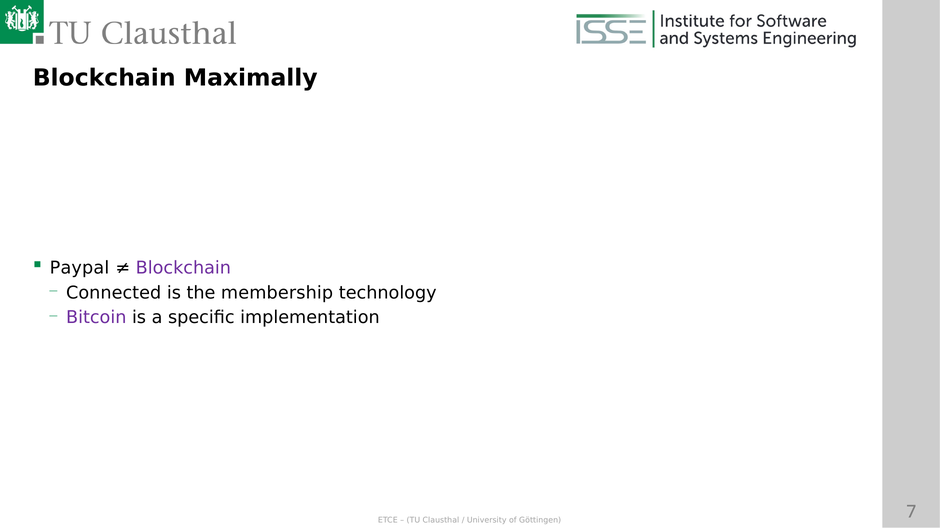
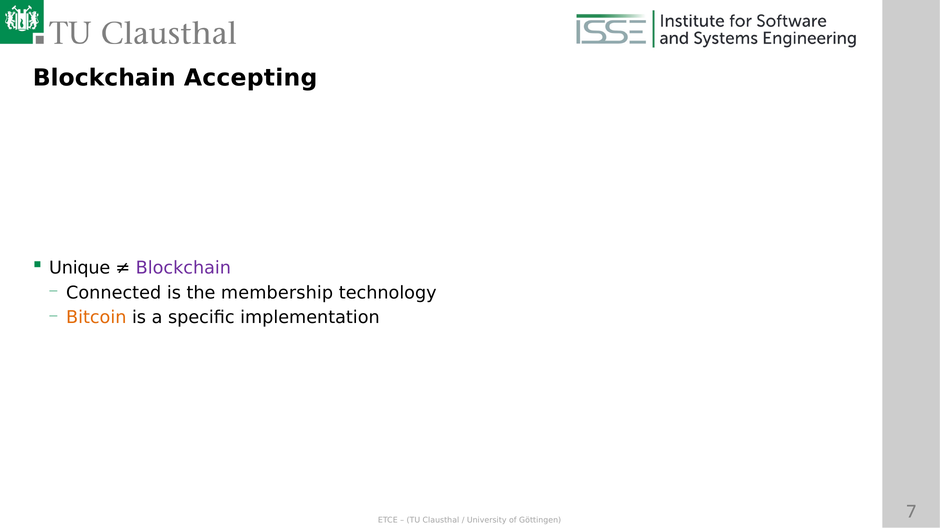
Maximally: Maximally -> Accepting (251, 78)
Paypal: Paypal -> Unique (80, 269)
Bitcoin colour: purple -> orange (96, 318)
